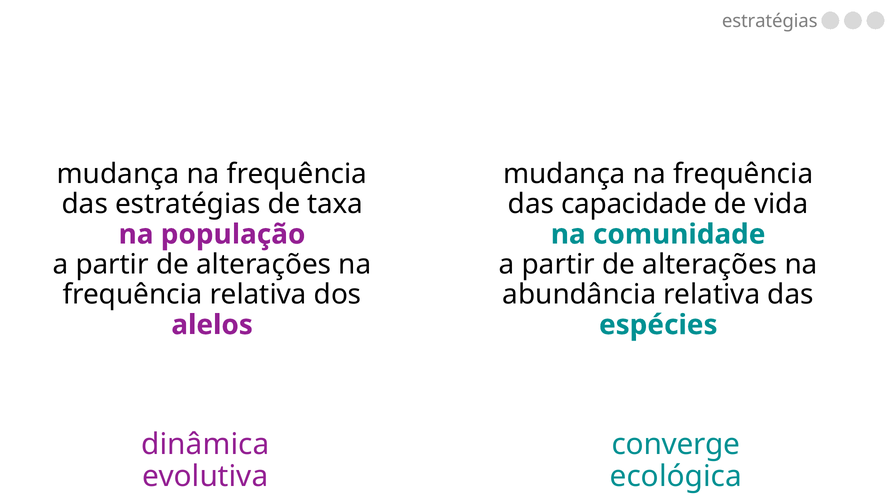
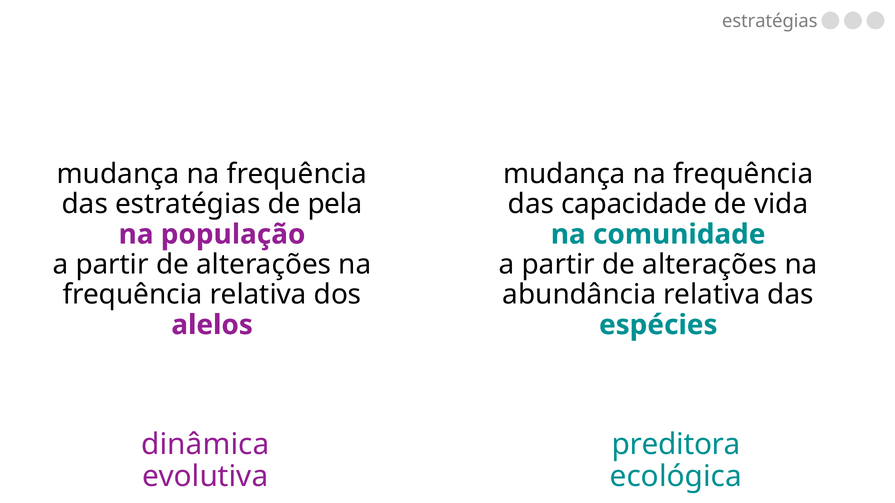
taxa: taxa -> pela (335, 204)
converge: converge -> preditora (676, 445)
